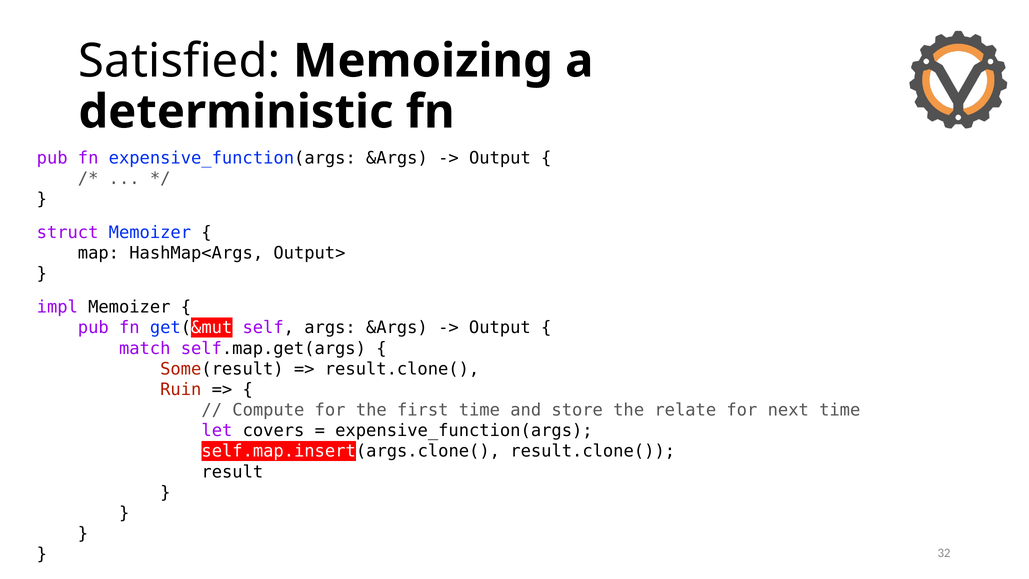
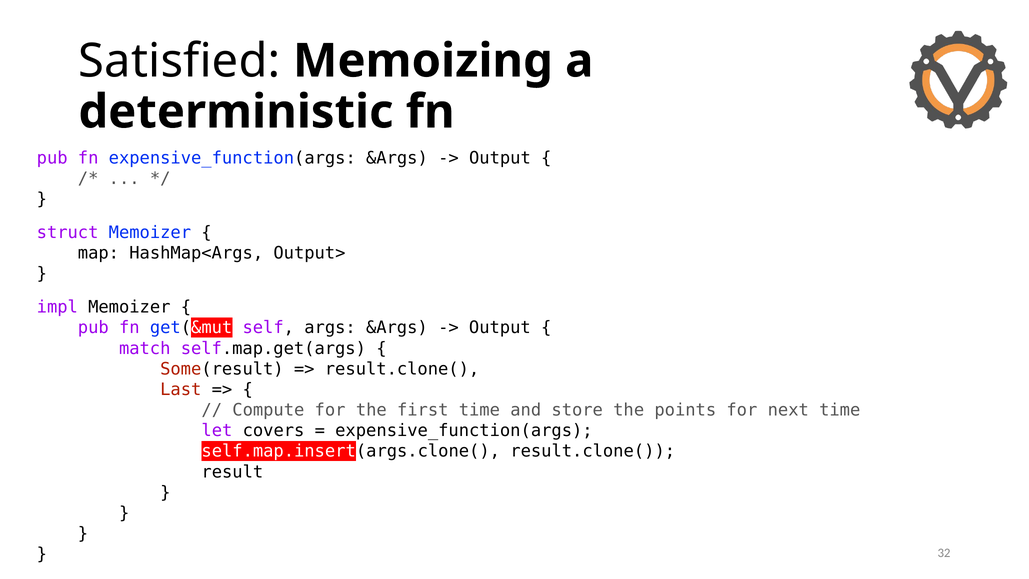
Ruin: Ruin -> Last (181, 389)
relate: relate -> points (685, 410)
